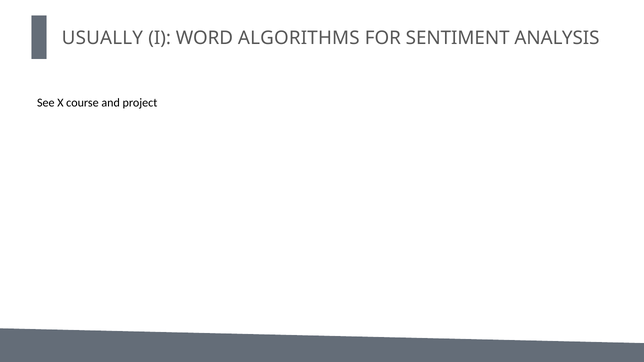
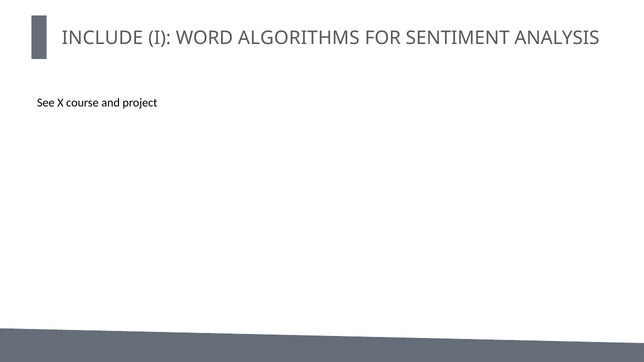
USUALLY: USUALLY -> INCLUDE (102, 38)
